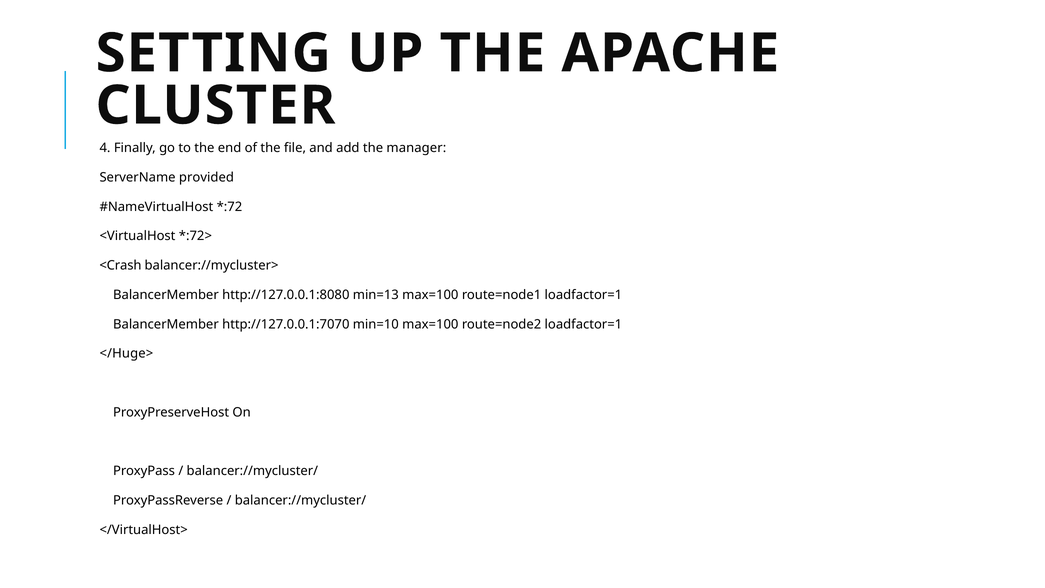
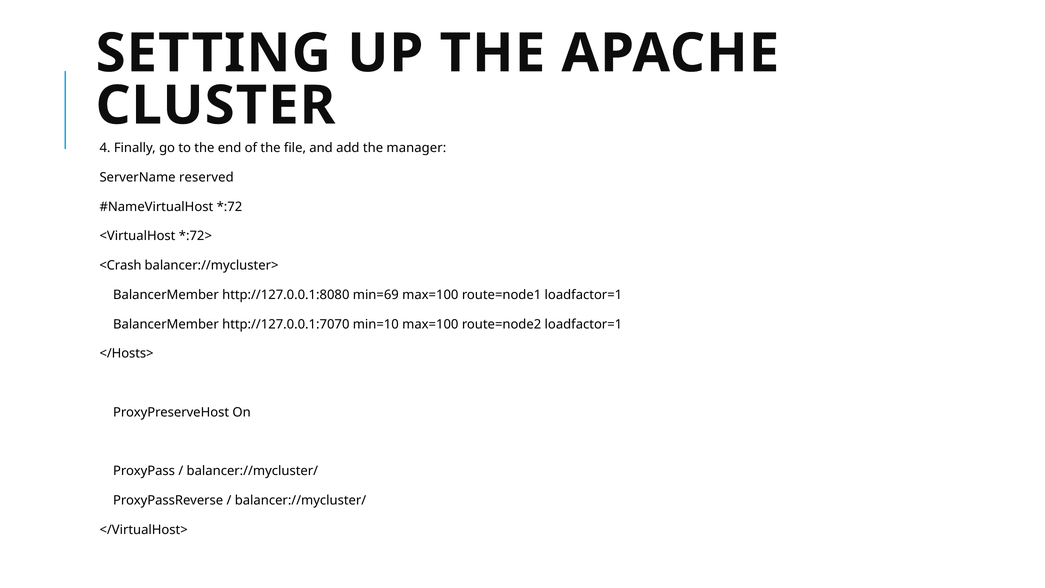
provided: provided -> reserved (206, 177)
min=13: min=13 -> min=69 (376, 295)
</Huge>: </Huge> -> </Hosts> (127, 353)
